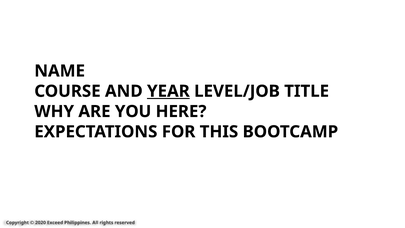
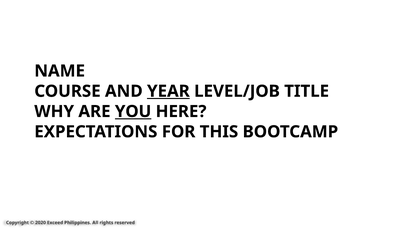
YOU underline: none -> present (133, 111)
